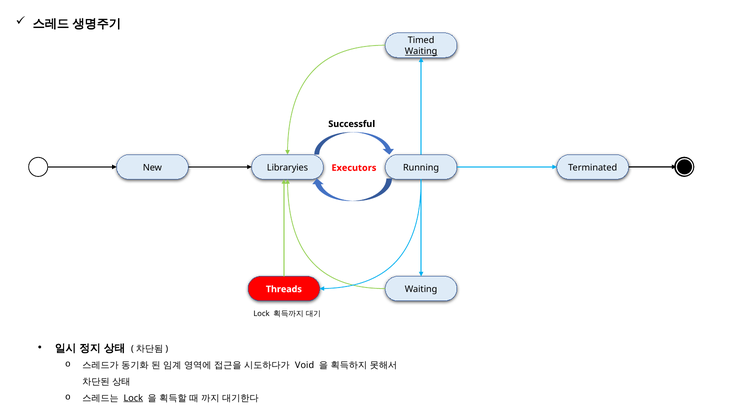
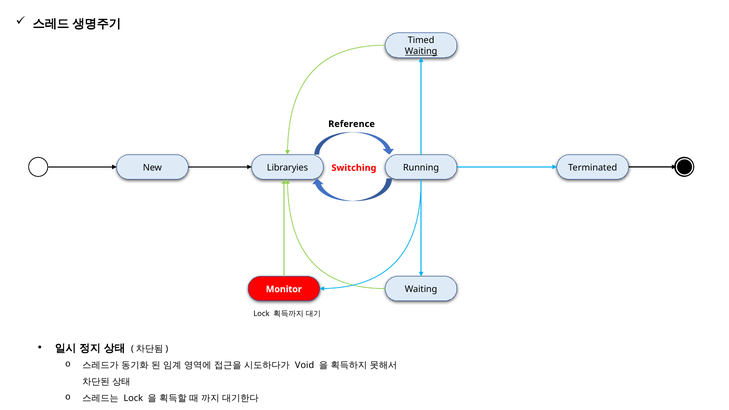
Successful: Successful -> Reference (352, 124)
Executors: Executors -> Switching (354, 168)
Threads: Threads -> Monitor (284, 289)
Lock underline: present -> none (133, 398)
